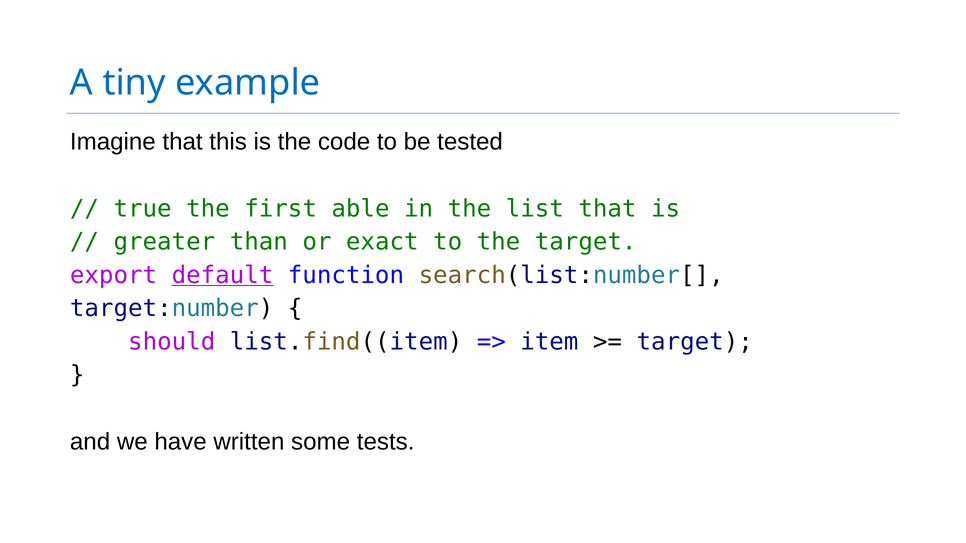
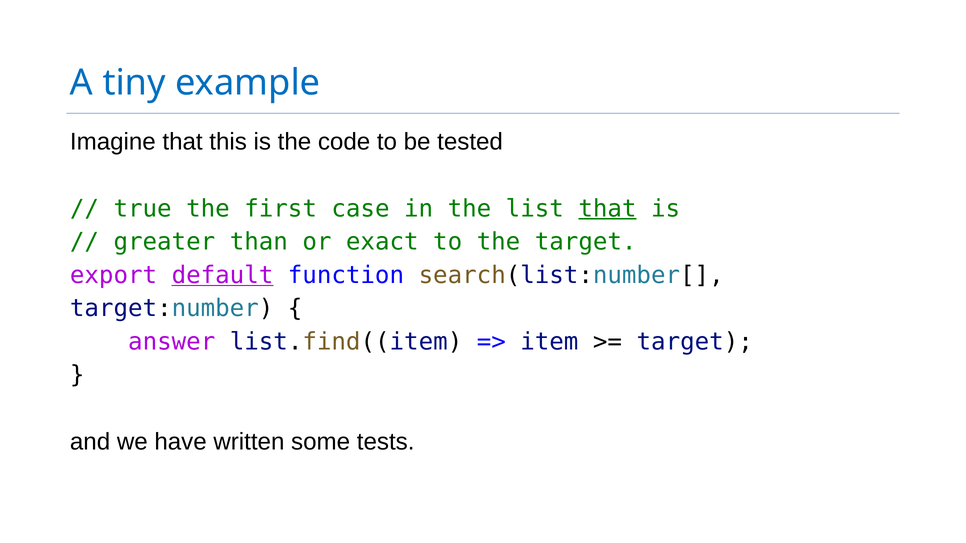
able: able -> case (360, 209)
that underline: none -> present (607, 209)
should: should -> answer (172, 342)
